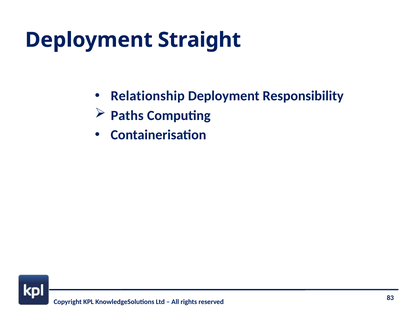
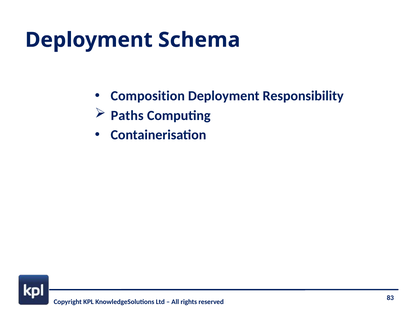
Straight: Straight -> Schema (199, 40)
Relationship: Relationship -> Composition (148, 96)
